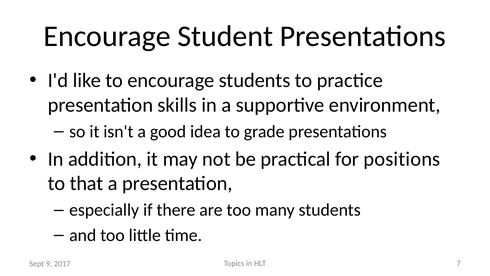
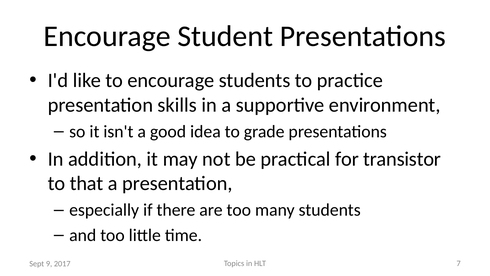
positions: positions -> transistor (402, 159)
